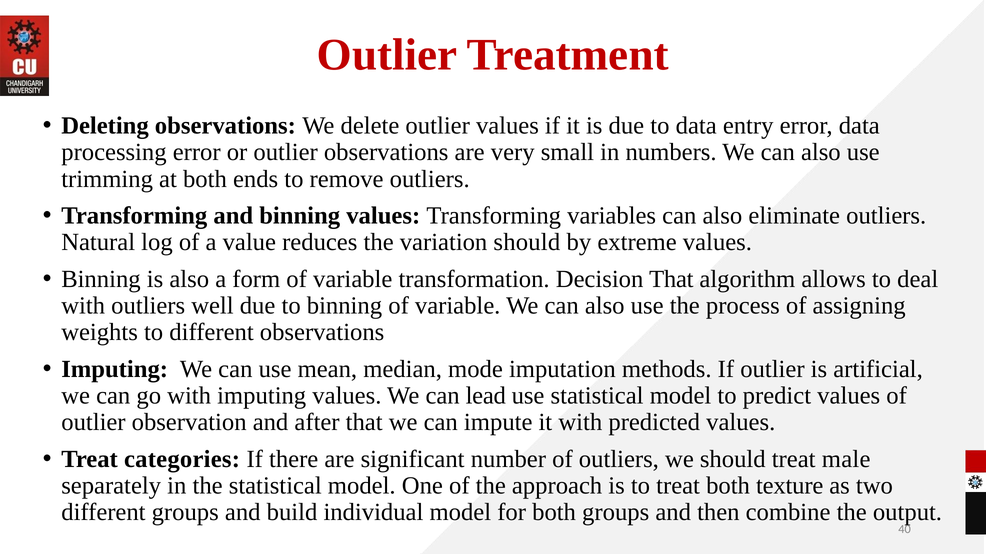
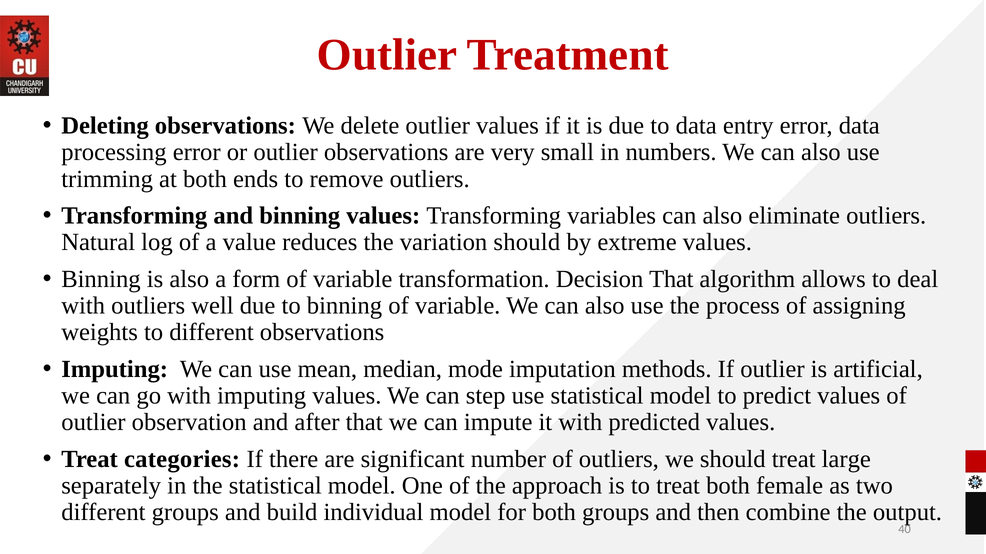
lead: lead -> step (486, 396)
male: male -> large (846, 460)
texture: texture -> female (790, 486)
